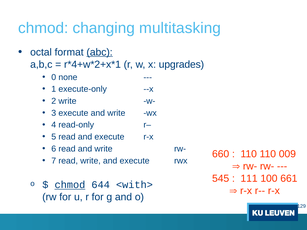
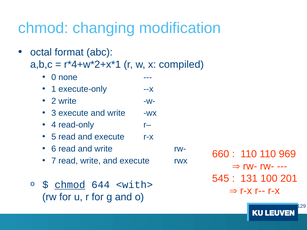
multitasking: multitasking -> modification (180, 28)
abc underline: present -> none (100, 52)
upgrades: upgrades -> compiled (181, 64)
009: 009 -> 969 (287, 154)
111: 111 -> 131 (249, 179)
661: 661 -> 201 (289, 179)
